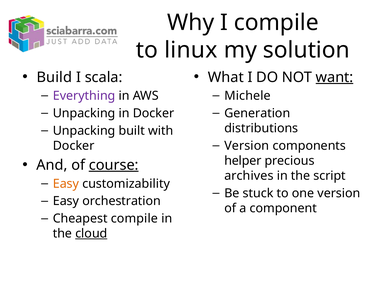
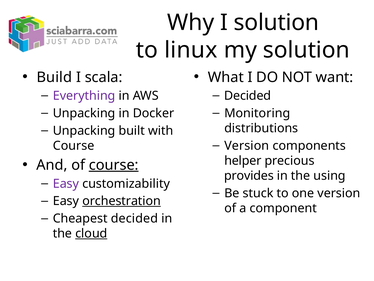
I compile: compile -> solution (276, 22)
want underline: present -> none (335, 77)
Michele: Michele -> Decided (248, 96)
Generation: Generation -> Monitoring (257, 113)
Docker: Docker -> Course (74, 145)
archives: archives -> provides (249, 175)
script: script -> using (330, 175)
Easy colour: orange -> purple (66, 183)
orchestration underline: none -> present (122, 201)
Cheapest compile: compile -> decided (134, 218)
